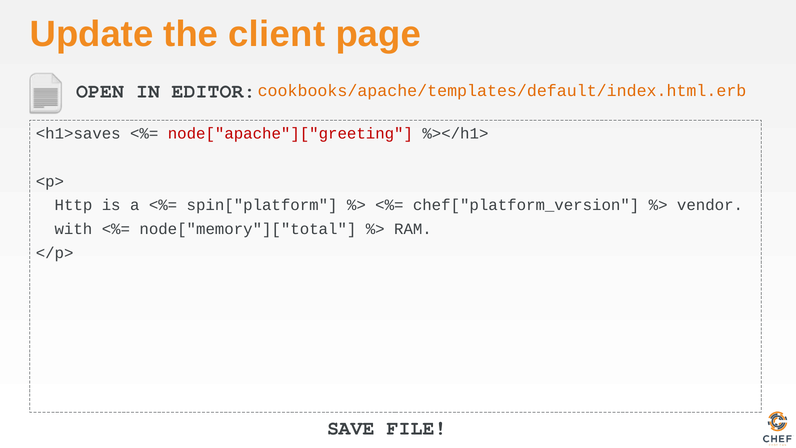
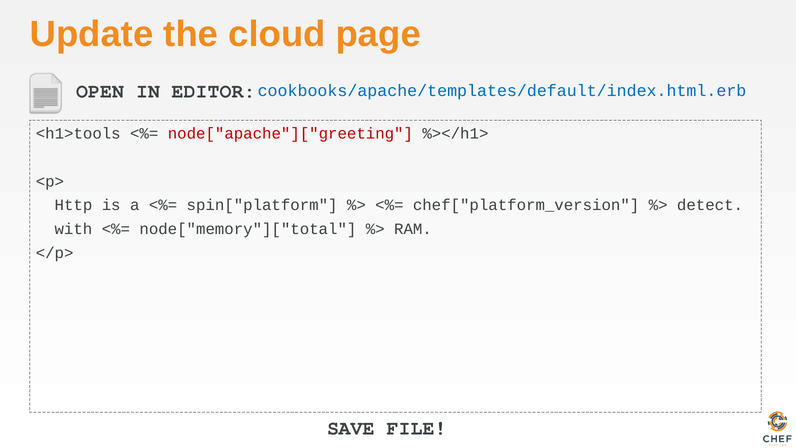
client: client -> cloud (277, 34)
cookbooks/apache/templates/default/index.html.erb colour: orange -> blue (502, 91)
<h1>saves: <h1>saves -> <h1>tools (78, 133)
vendor: vendor -> detect (710, 205)
